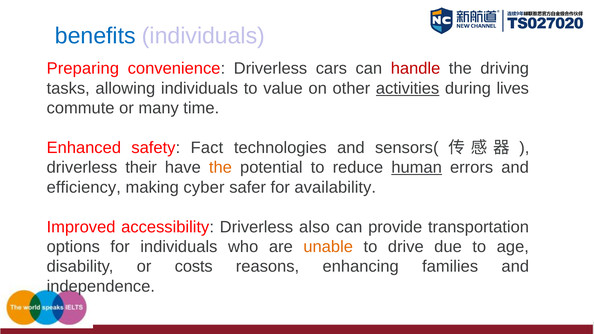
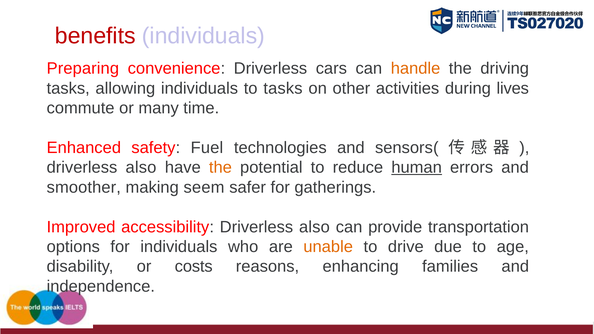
benefits colour: blue -> red (95, 36)
handle colour: red -> orange (416, 69)
to value: value -> tasks (283, 88)
activities underline: present -> none (408, 88)
Fact: Fact -> Fuel (207, 148)
their: their -> also (141, 168)
efficiency: efficiency -> smoother (84, 187)
cyber: cyber -> seem (204, 187)
availability: availability -> gatherings (335, 187)
